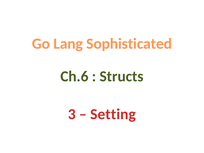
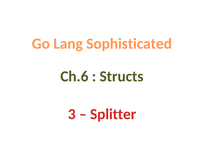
Setting: Setting -> Splitter (113, 114)
